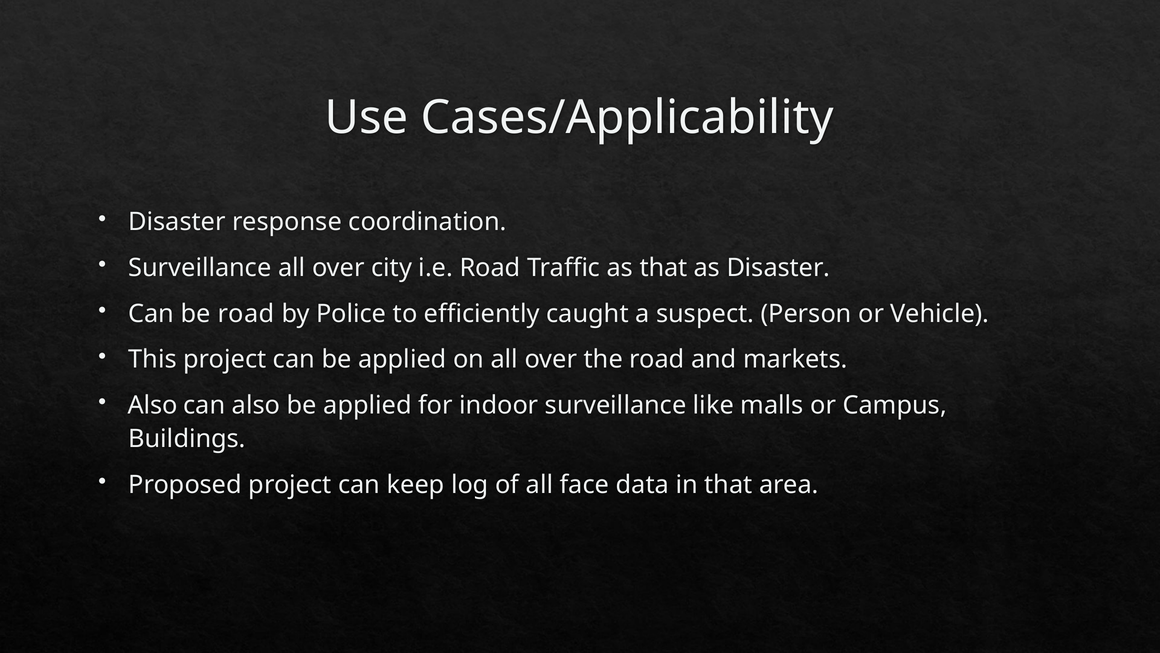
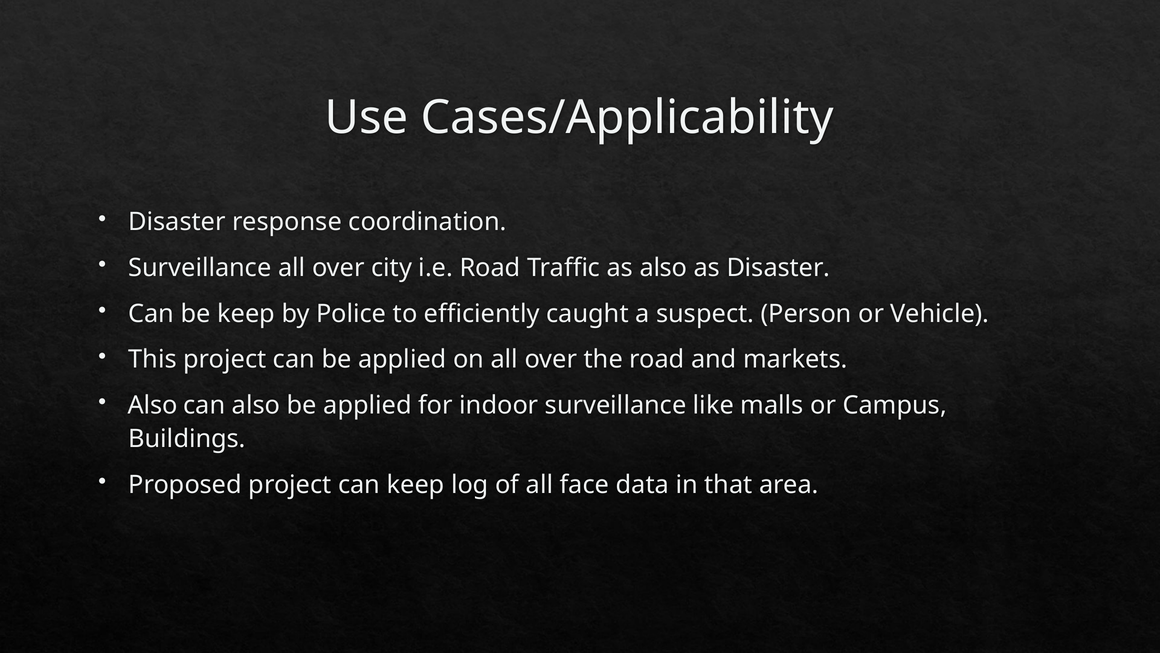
as that: that -> also (663, 268)
be road: road -> keep (246, 314)
